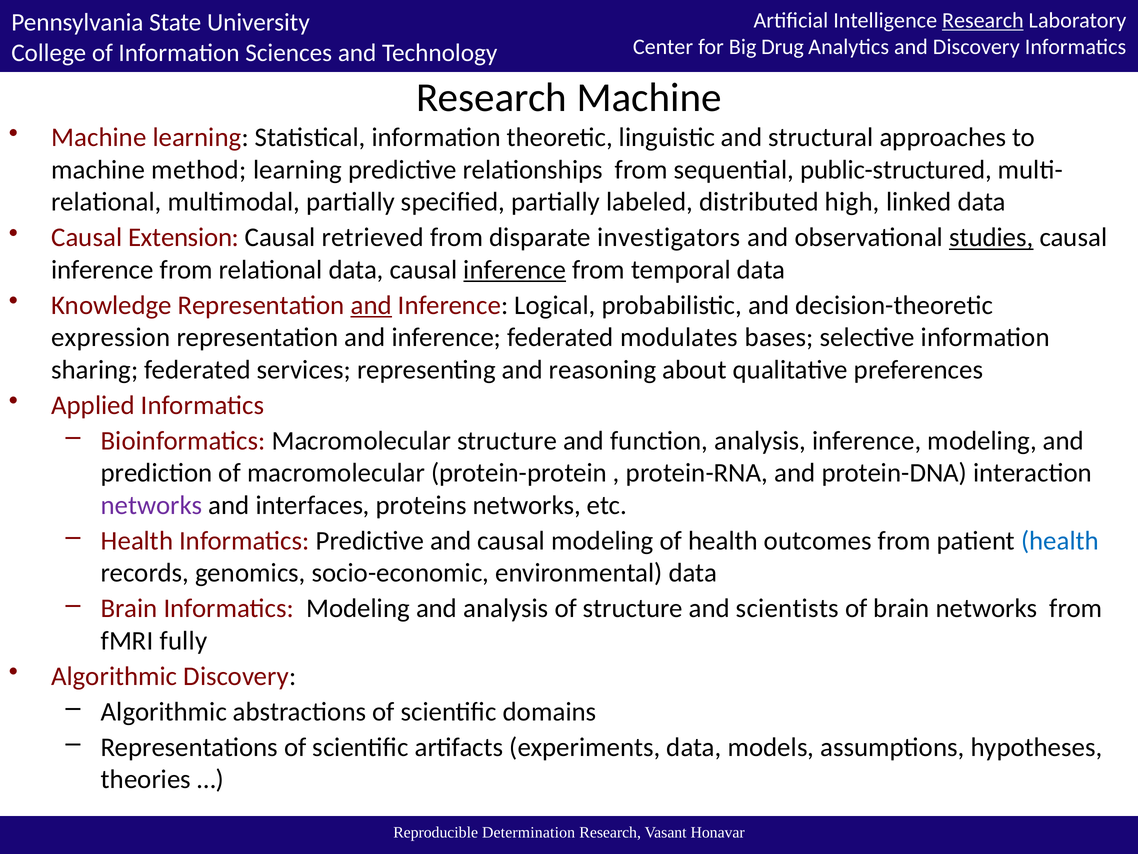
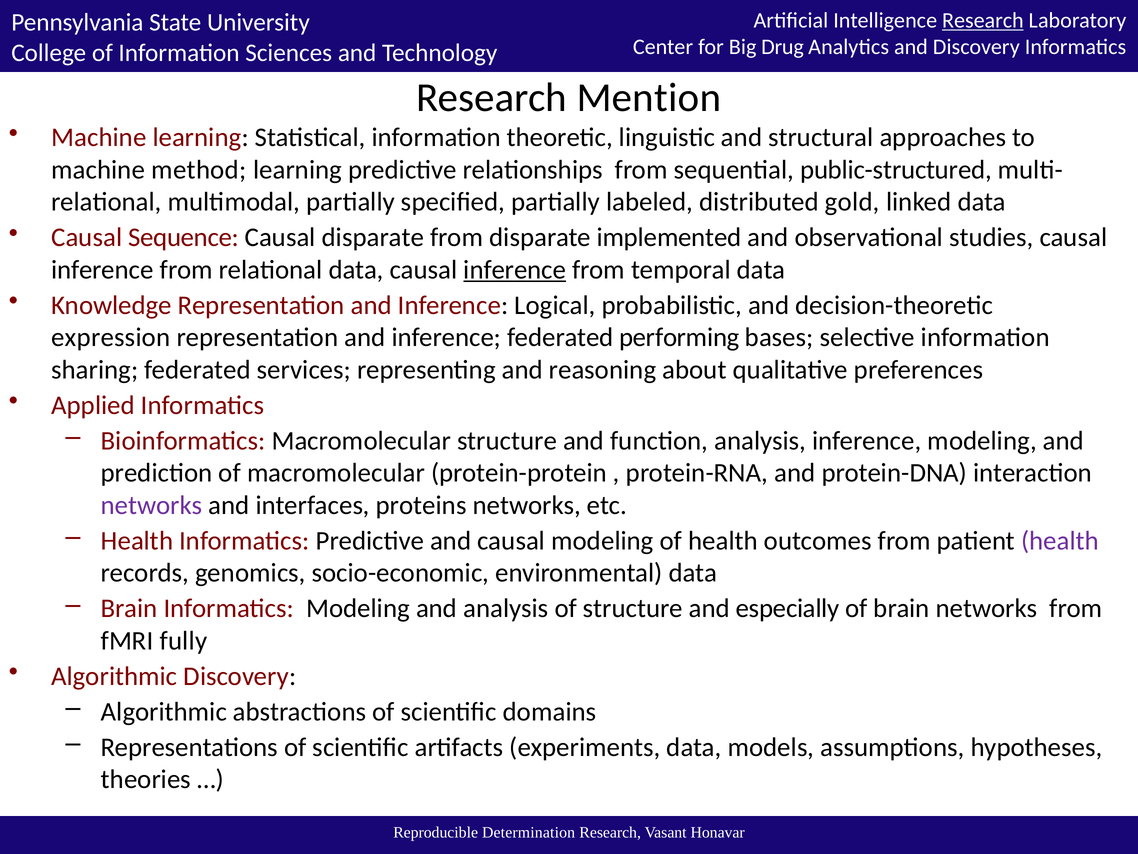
Research Machine: Machine -> Mention (649, 98)
high: high -> gold (852, 202)
Extension: Extension -> Sequence (184, 237)
Causal retrieved: retrieved -> disparate (373, 237)
investigators: investigators -> implemented (669, 237)
studies underline: present -> none (991, 237)
and underline: present -> none (371, 305)
modulates: modulates -> performing (679, 337)
health colour: blue -> purple (1060, 540)
scientists: scientists -> especially (788, 608)
